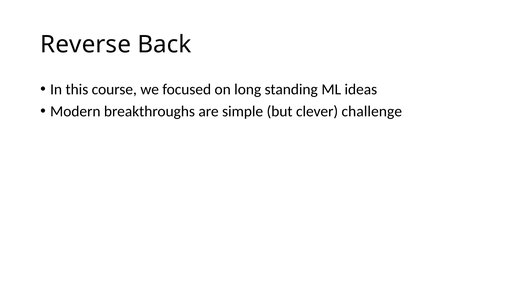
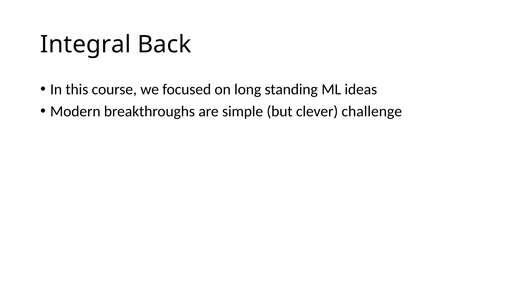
Reverse: Reverse -> Integral (86, 44)
